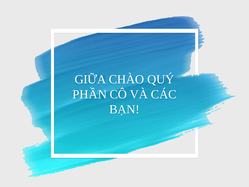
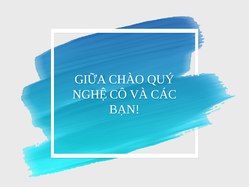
PHẦN: PHẦN -> NGHỆ (90, 94)
